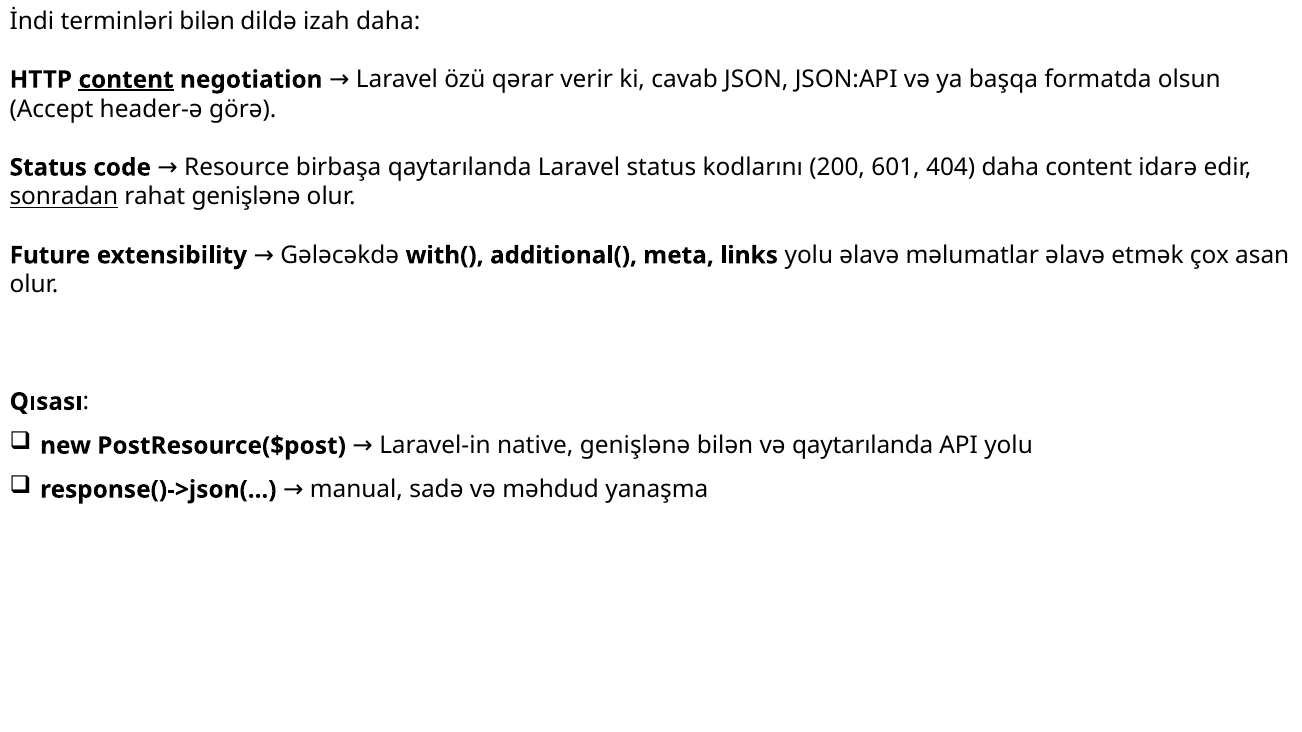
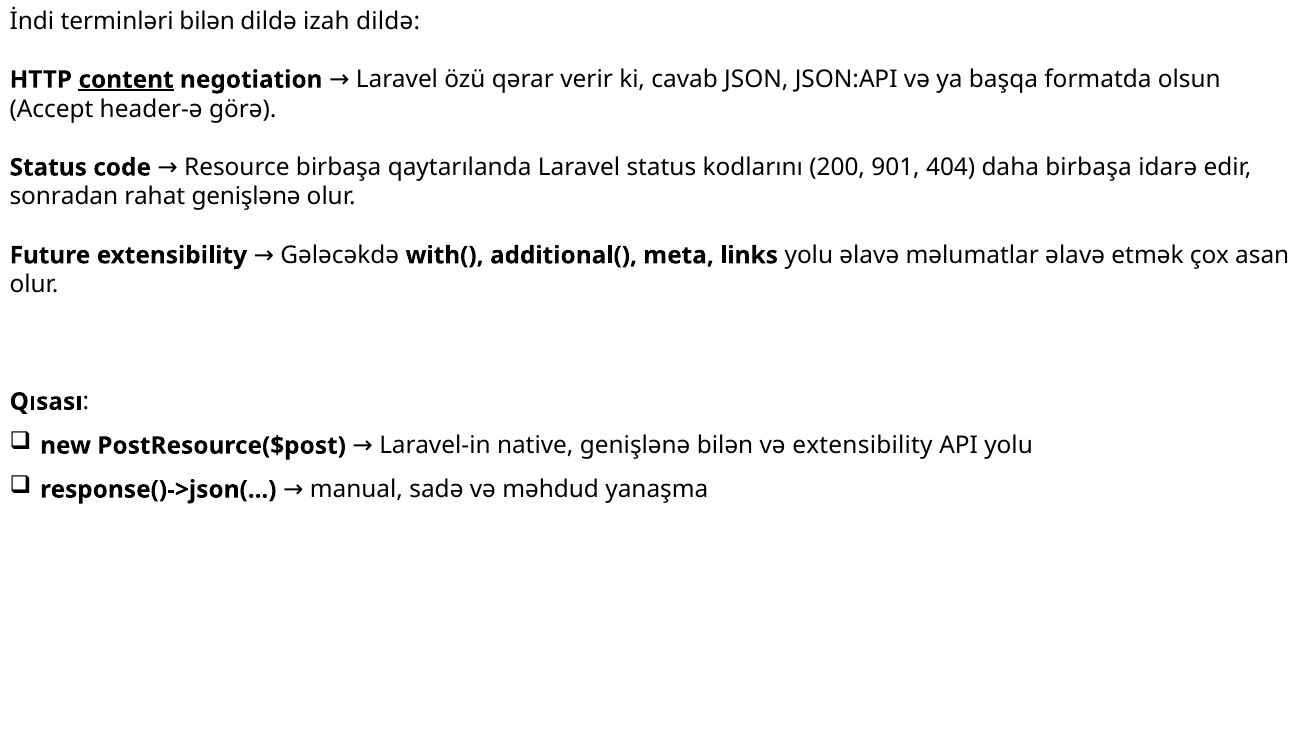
izah daha: daha -> dildə (388, 21)
601: 601 -> 901 (896, 168)
daha content: content -> birbaşa (1089, 168)
sonradan underline: present -> none (64, 197)
və qaytarılanda: qaytarılanda -> extensibility (862, 446)
